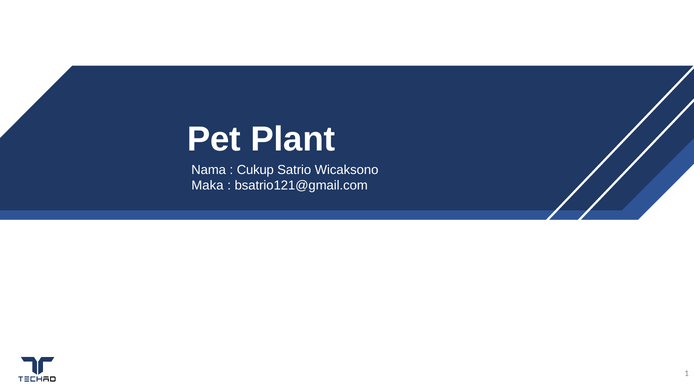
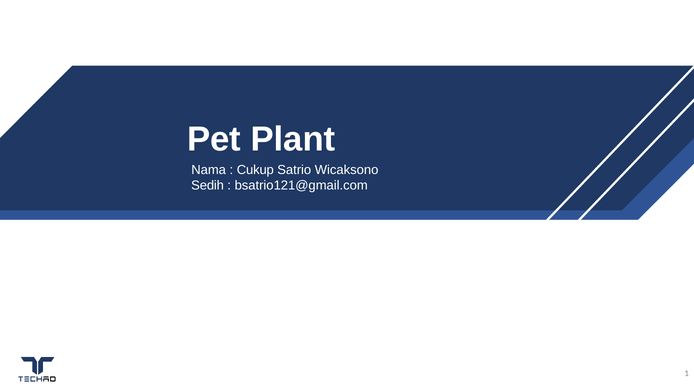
Maka: Maka -> Sedih (208, 185)
